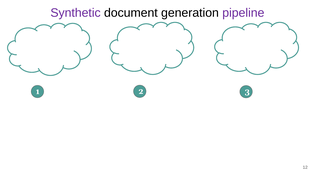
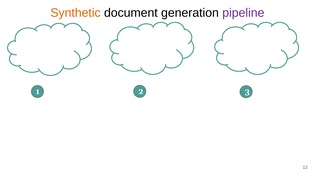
Synthetic colour: purple -> orange (76, 13)
